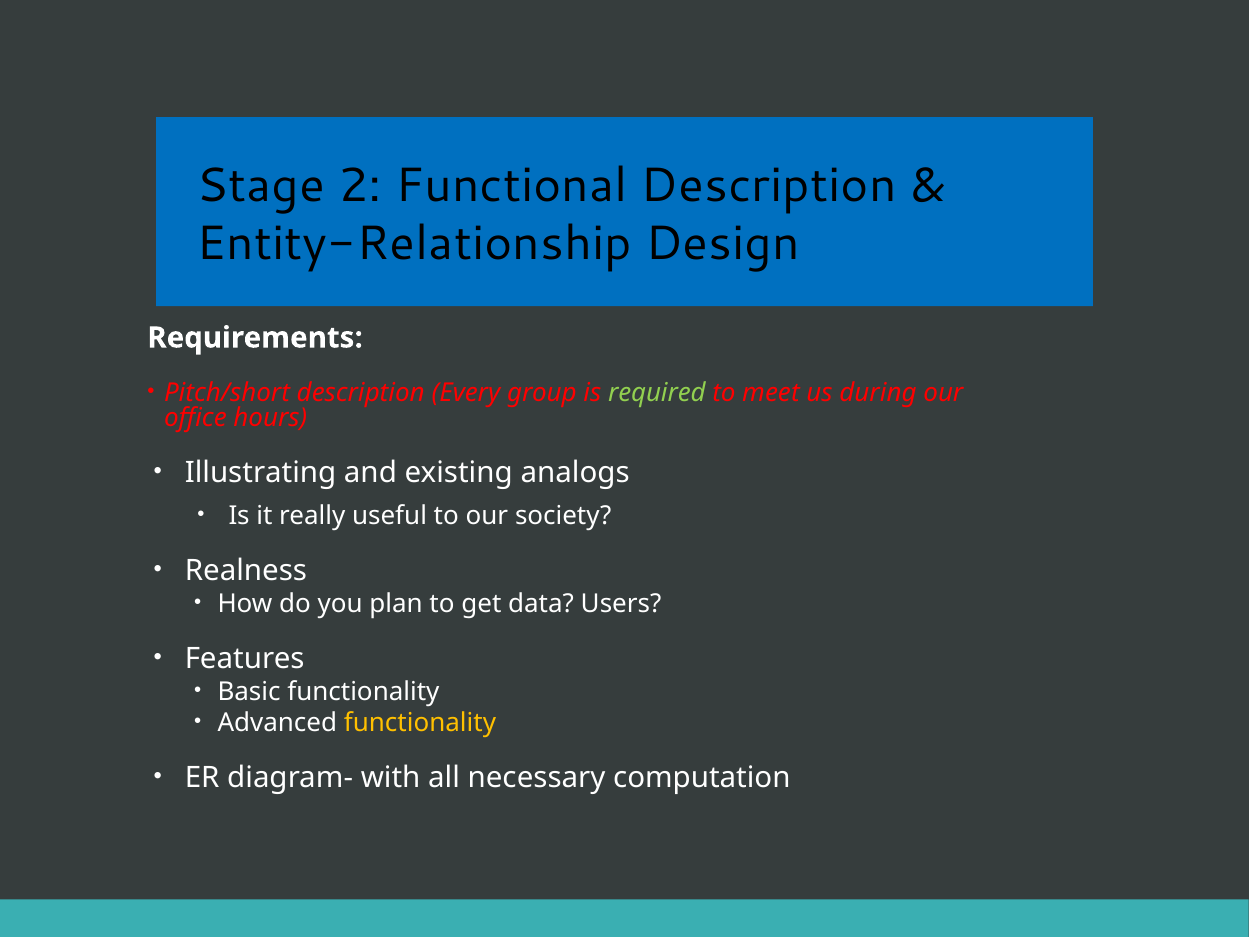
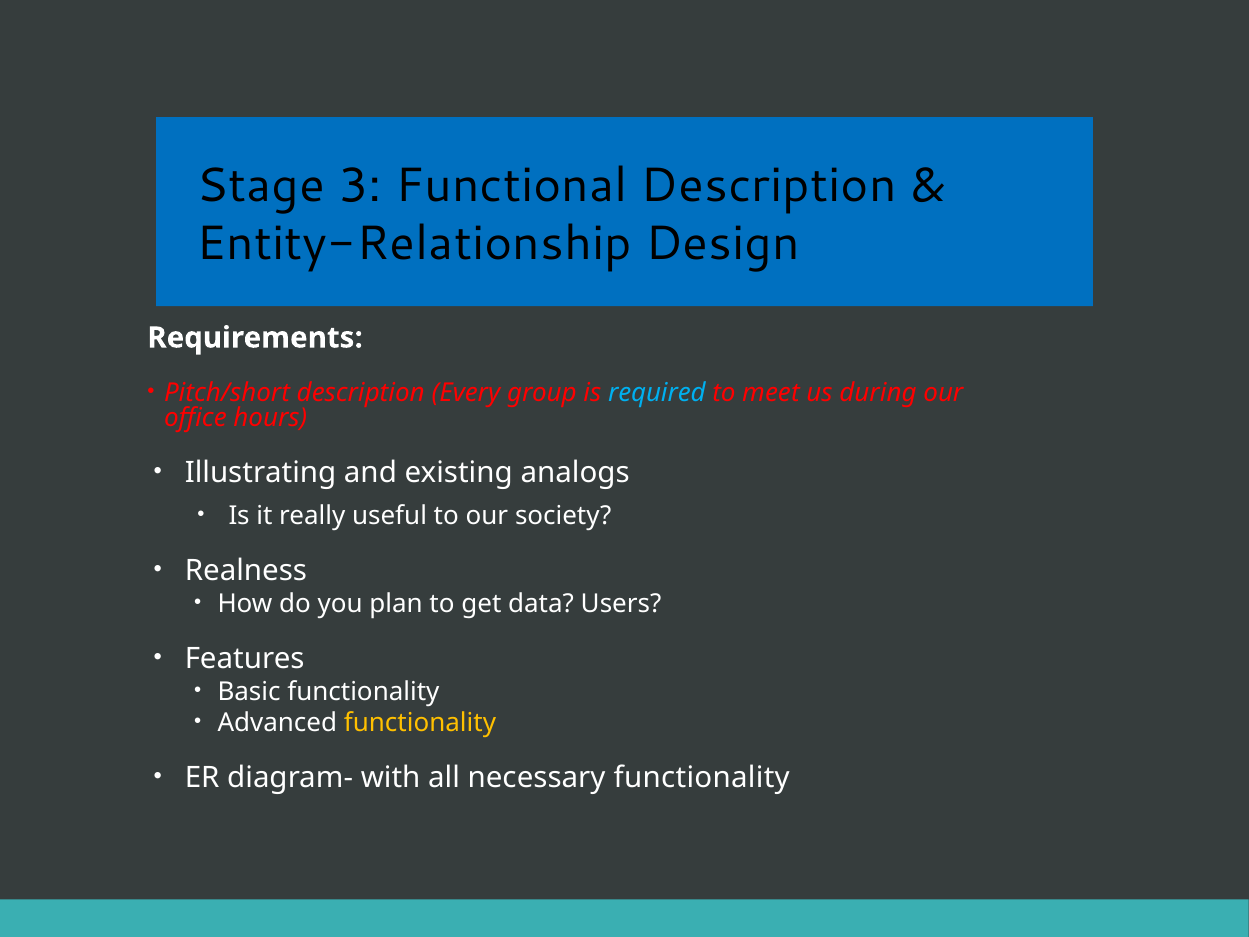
2: 2 -> 3 (360, 185)
required colour: light green -> light blue (657, 393)
necessary computation: computation -> functionality (702, 777)
